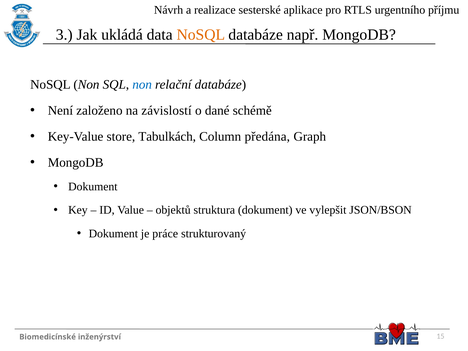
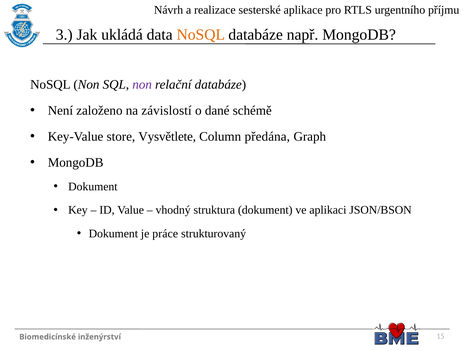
non colour: blue -> purple (142, 85)
Tabulkách: Tabulkách -> Vysvětlete (167, 137)
objektů: objektů -> vhodný (173, 210)
vylepšit: vylepšit -> aplikaci (328, 210)
